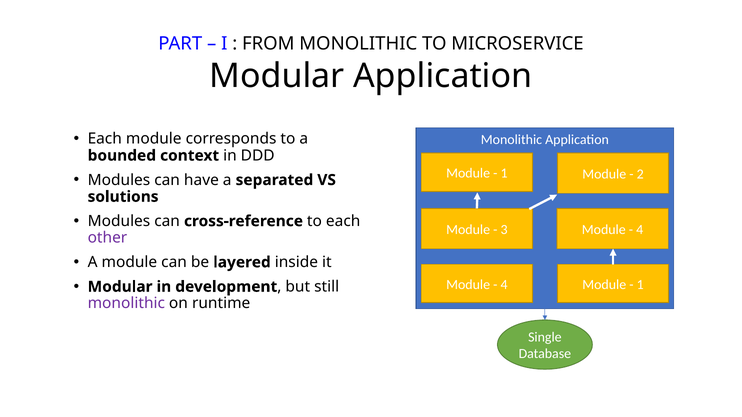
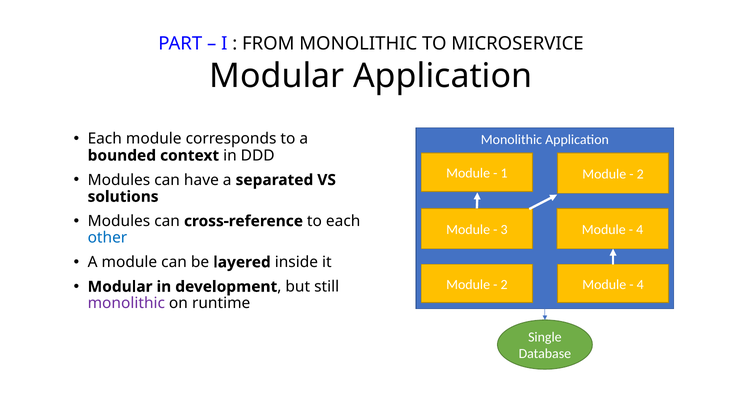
other colour: purple -> blue (107, 238)
4: 4 -> 2 (504, 285)
1: 1 -> 4 (640, 285)
